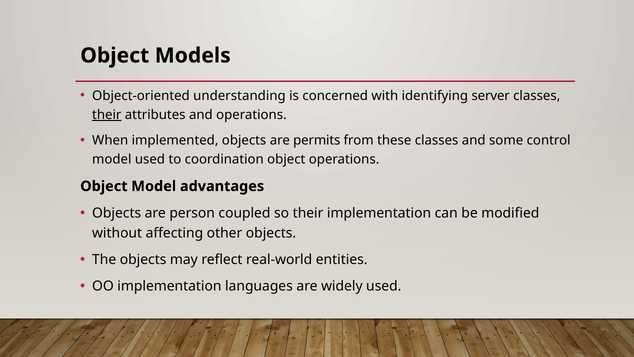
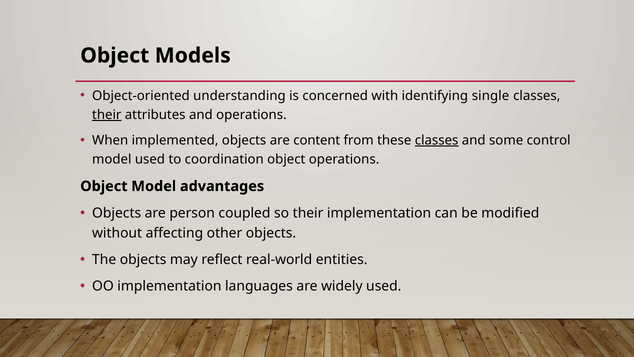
server: server -> single (491, 96)
permits: permits -> content (317, 140)
classes underline: none -> present (437, 140)
